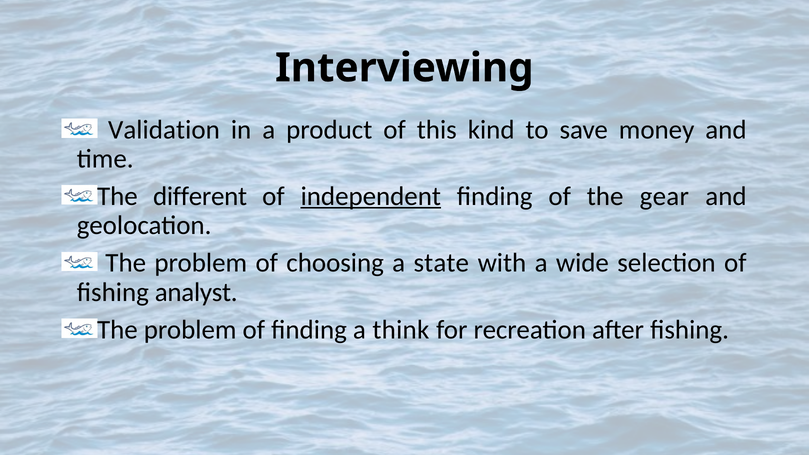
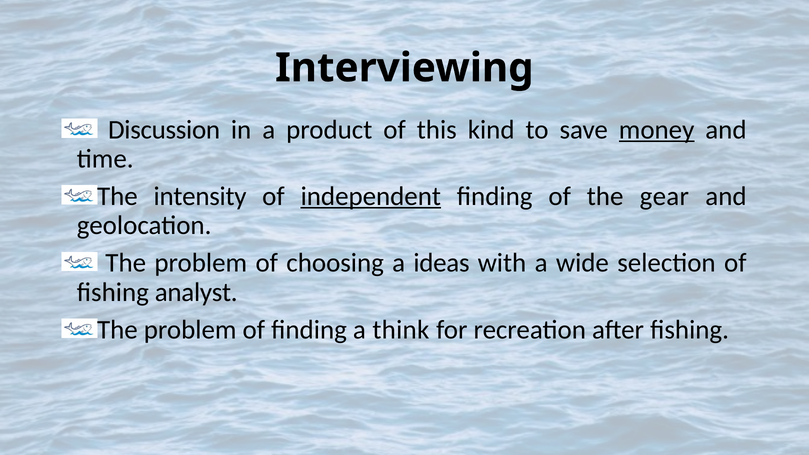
Validation: Validation -> Discussion (164, 130)
money underline: none -> present (657, 130)
different: different -> intensity (200, 196)
state: state -> ideas (441, 263)
